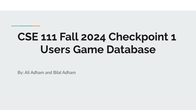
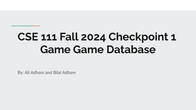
Users: Users -> Game (55, 50)
